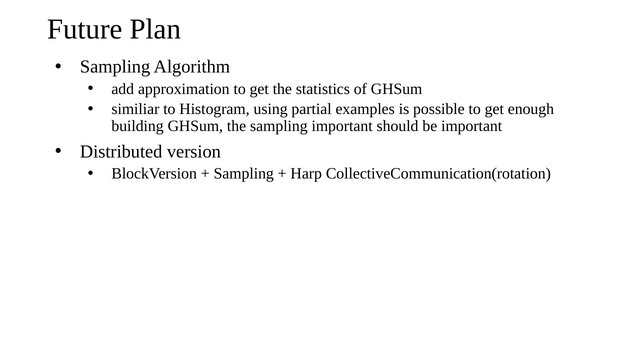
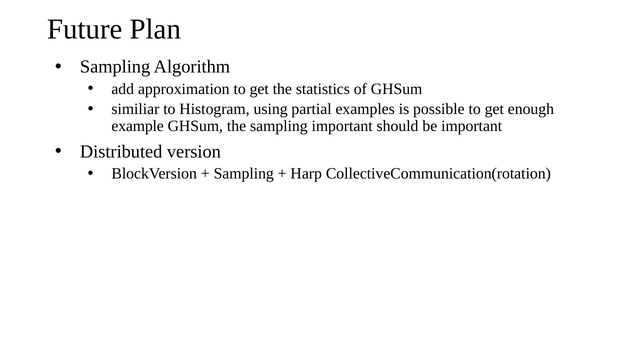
building: building -> example (138, 126)
